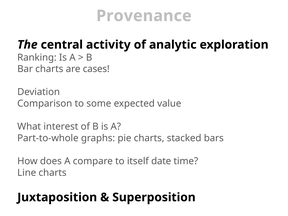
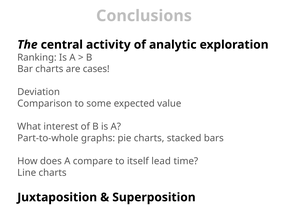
Provenance: Provenance -> Conclusions (144, 16)
date: date -> lead (161, 161)
